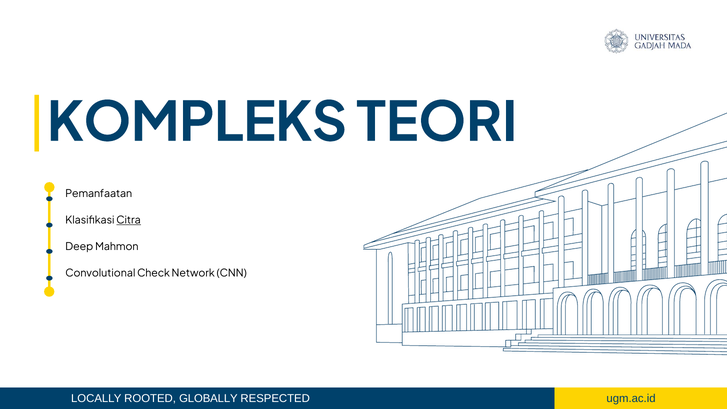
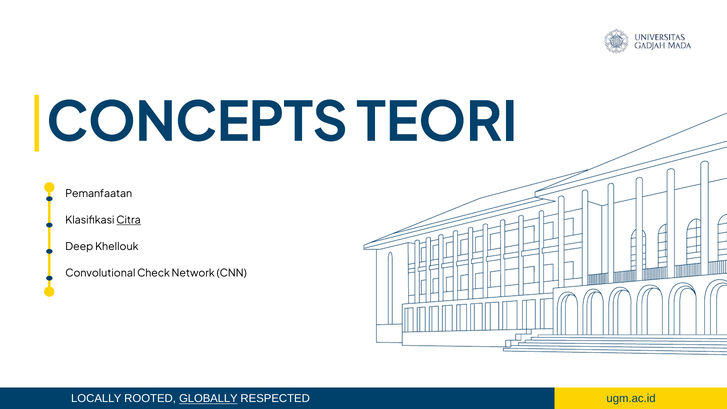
KOMPLEKS: KOMPLEKS -> CONCEPTS (197, 123)
Mahmon: Mahmon -> Khellouk (117, 247)
GLOBALLY underline: none -> present (208, 399)
